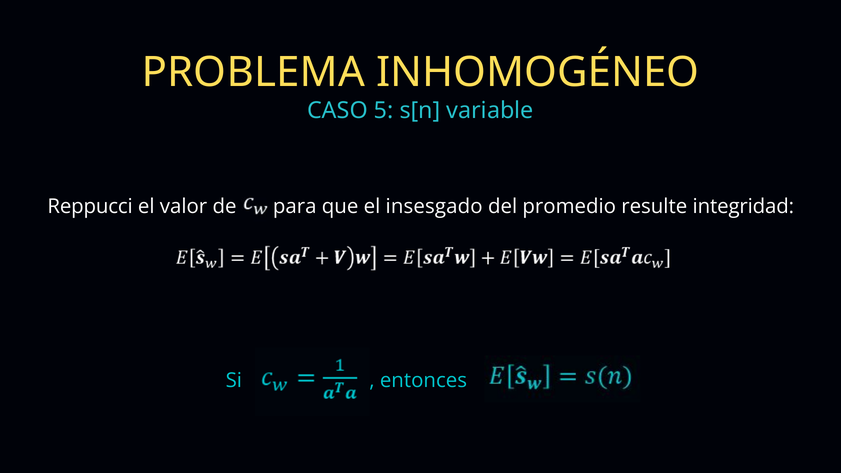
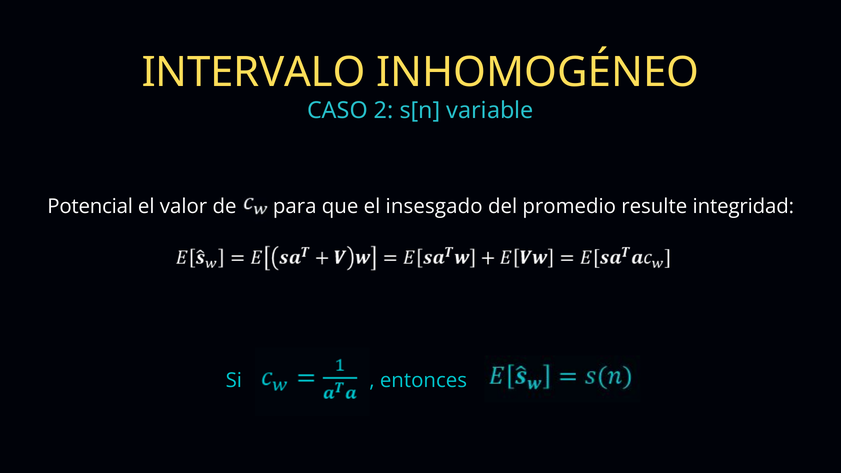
PROBLEMA: PROBLEMA -> INTERVALO (253, 72)
5: 5 -> 2 (384, 110)
Reppucci: Reppucci -> Potencial (90, 206)
